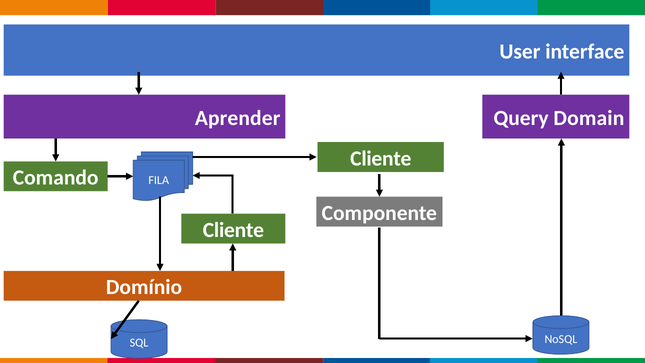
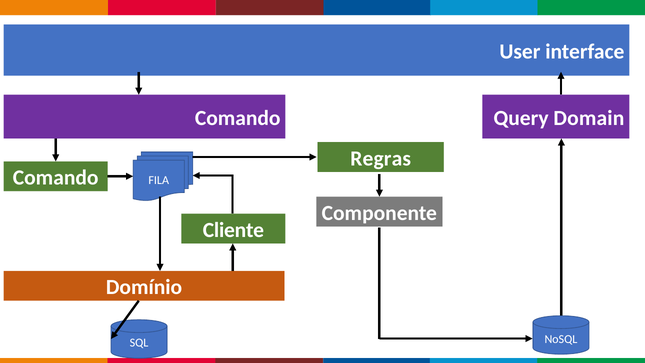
Aprender: Aprender -> Comando (238, 118)
Cliente: Cliente -> Regras (381, 158)
